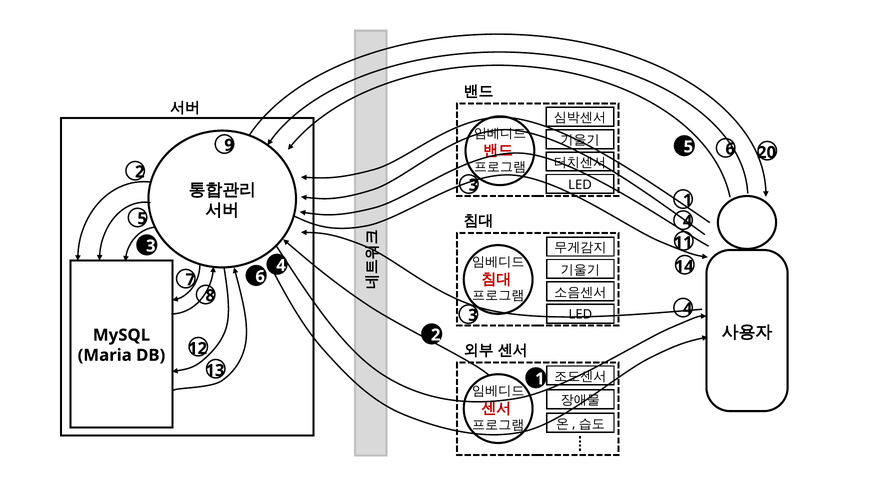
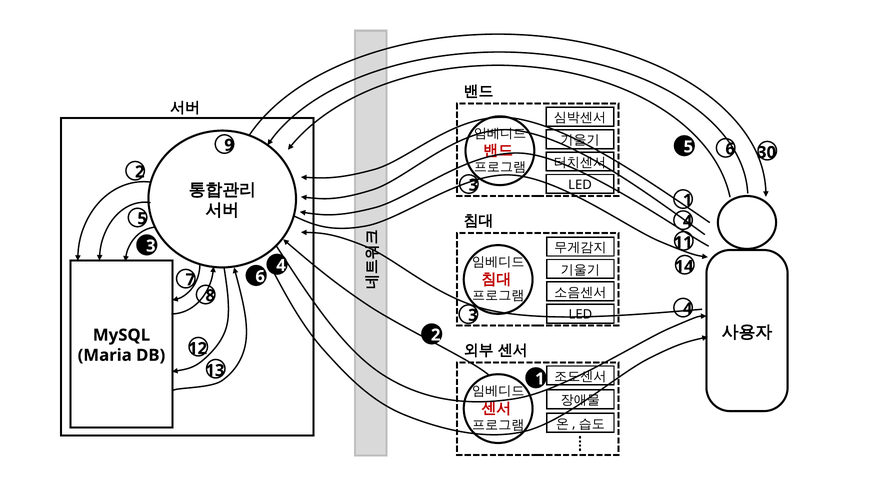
20: 20 -> 30 (767, 153)
